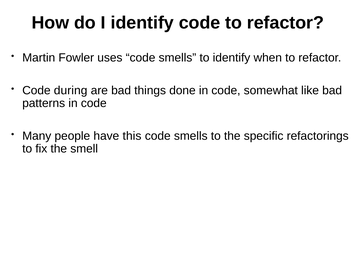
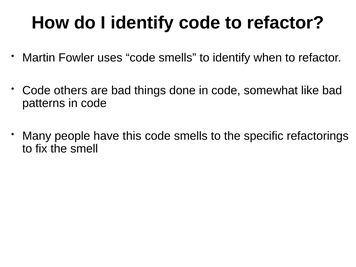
during: during -> others (71, 90)
